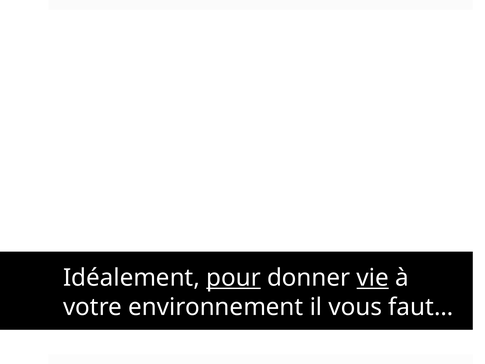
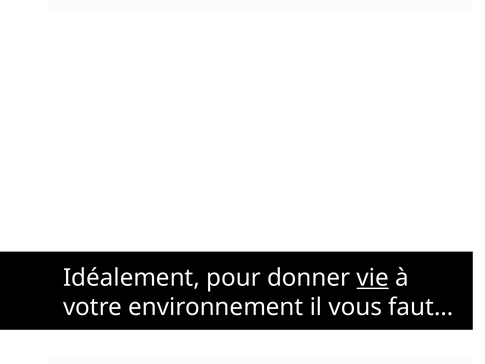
pour underline: present -> none (233, 278)
